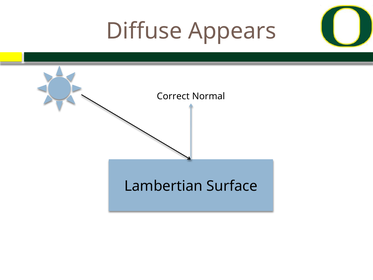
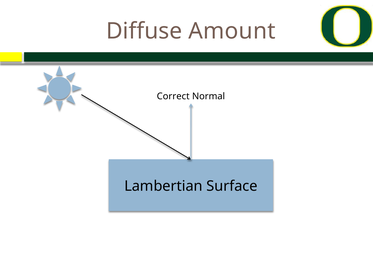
Appears: Appears -> Amount (232, 31)
